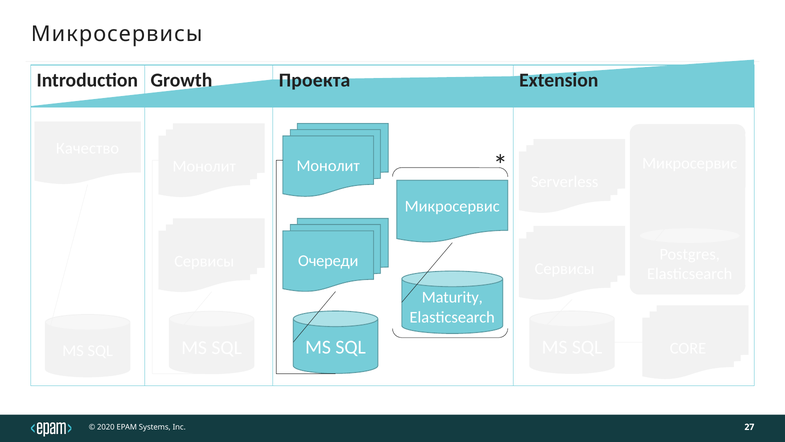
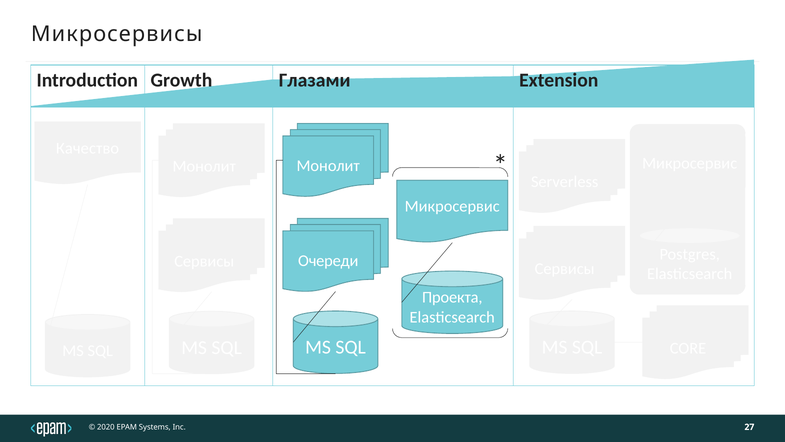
Проекта: Проекта -> Глазами (315, 80)
Maturity: Maturity -> Проекта (452, 297)
